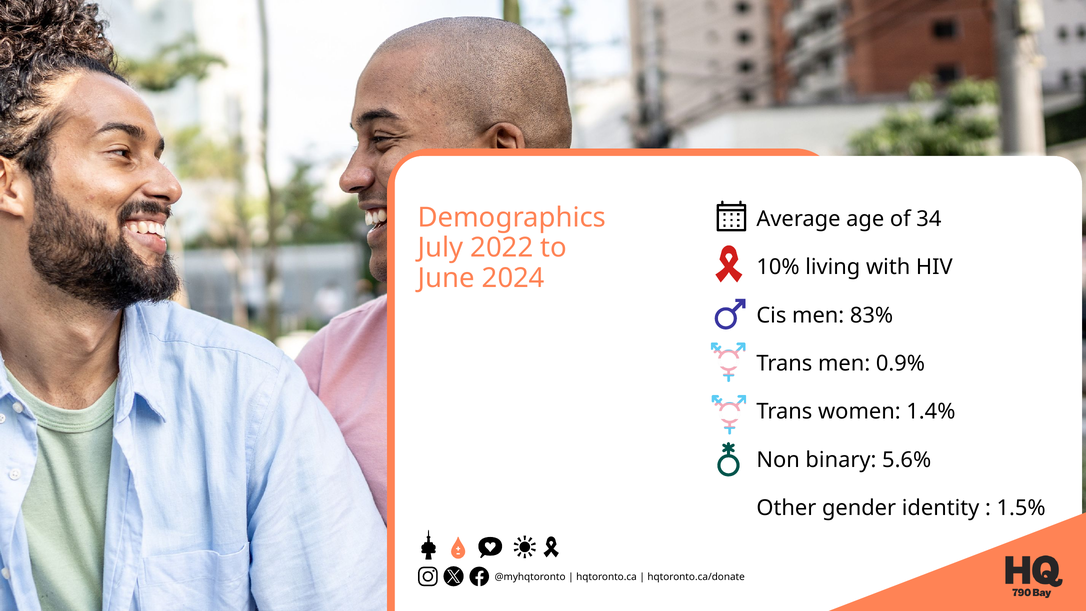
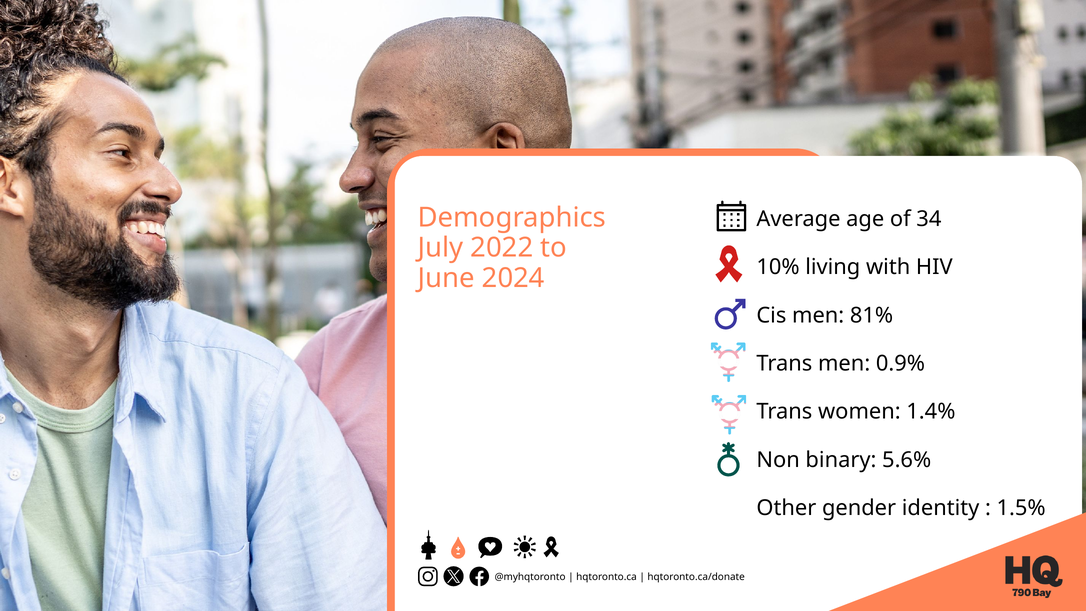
83%: 83% -> 81% (872, 315)
